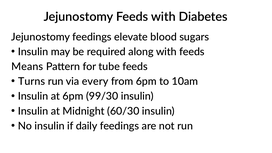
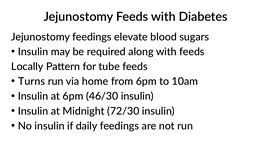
Means: Means -> Locally (27, 67)
every: every -> home (95, 81)
99/30: 99/30 -> 46/30 (102, 96)
60/30: 60/30 -> 72/30 (123, 111)
